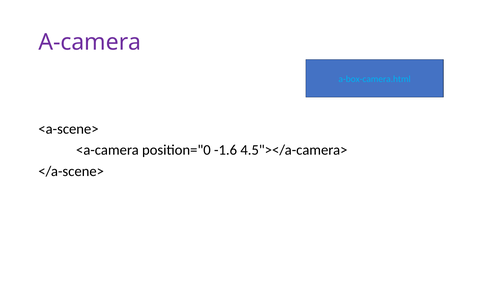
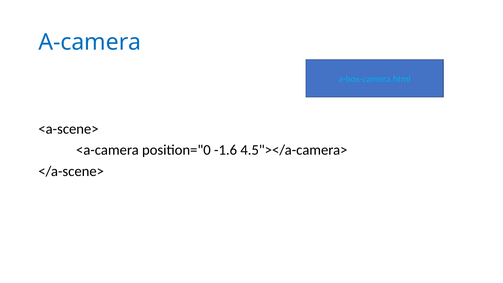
A-camera colour: purple -> blue (90, 42)
